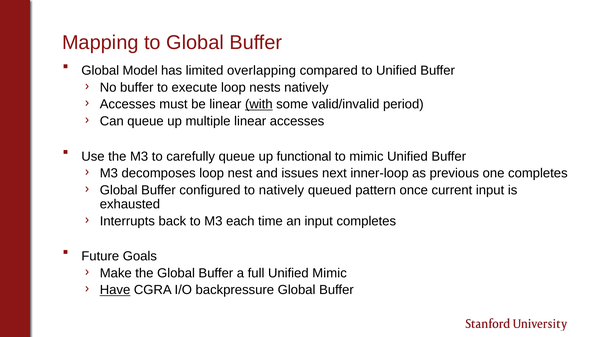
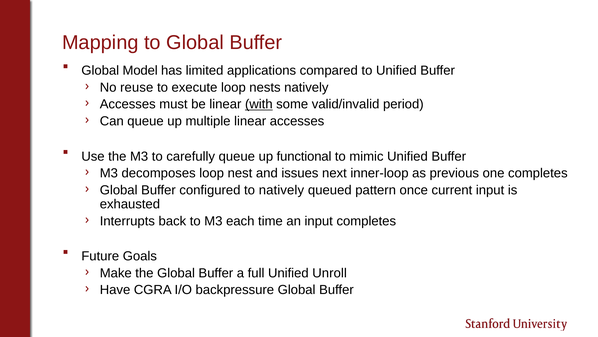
overlapping: overlapping -> applications (262, 70)
No buffer: buffer -> reuse (137, 87)
Unified Mimic: Mimic -> Unroll (330, 273)
Have underline: present -> none (115, 289)
